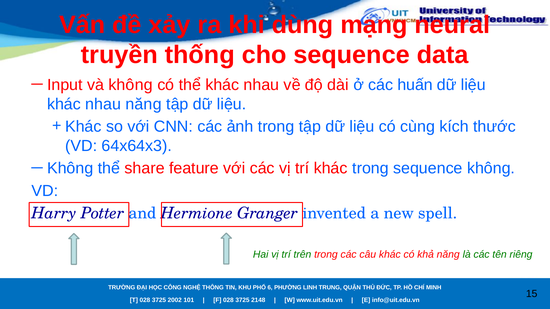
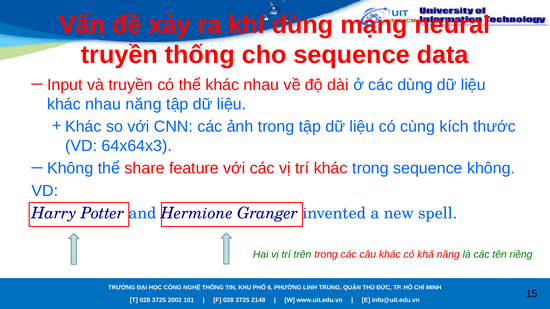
và không: không -> truyền (131, 85)
các huấn: huấn -> dùng (415, 85)
